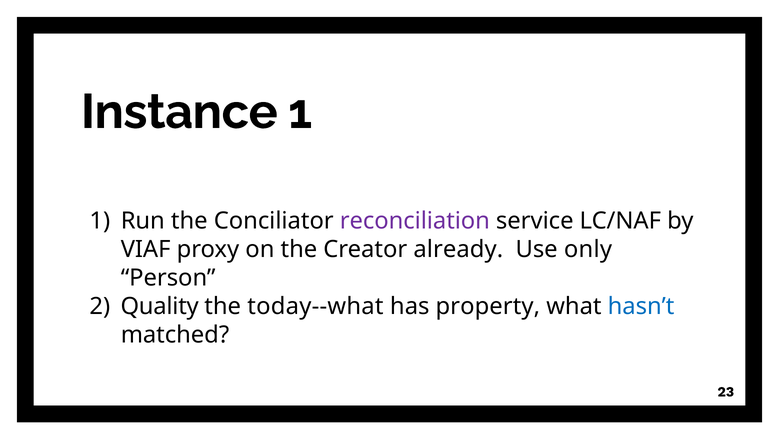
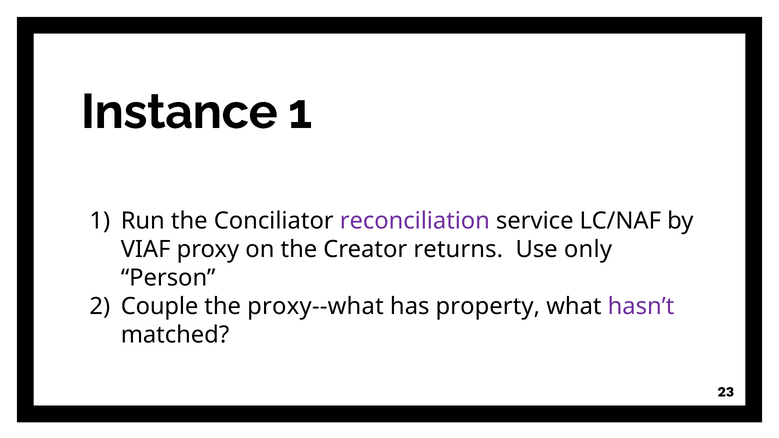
already: already -> returns (458, 249)
Quality: Quality -> Couple (160, 306)
today--what: today--what -> proxy--what (315, 306)
hasn’t colour: blue -> purple (641, 306)
